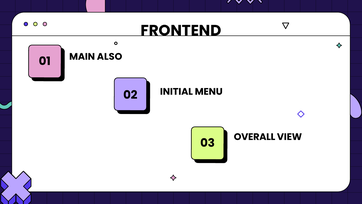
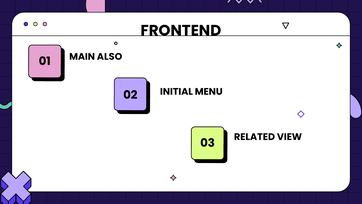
OVERALL: OVERALL -> RELATED (255, 137)
